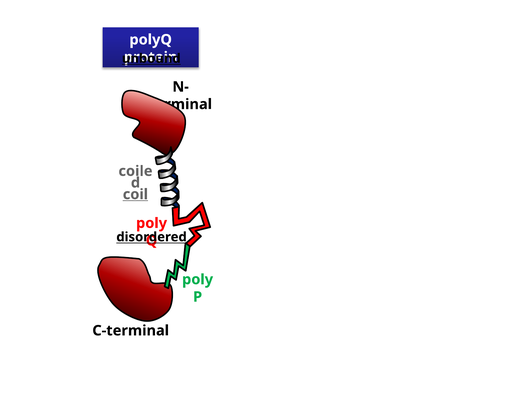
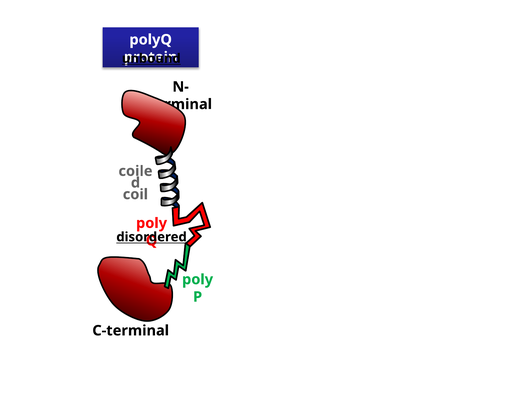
coil underline: present -> none (135, 195)
